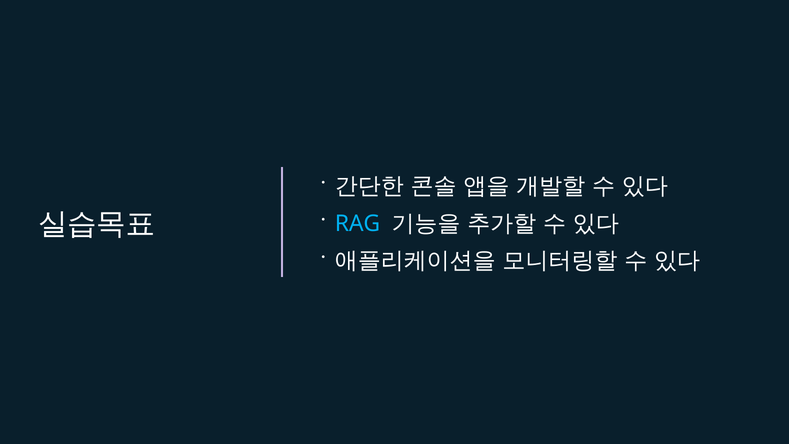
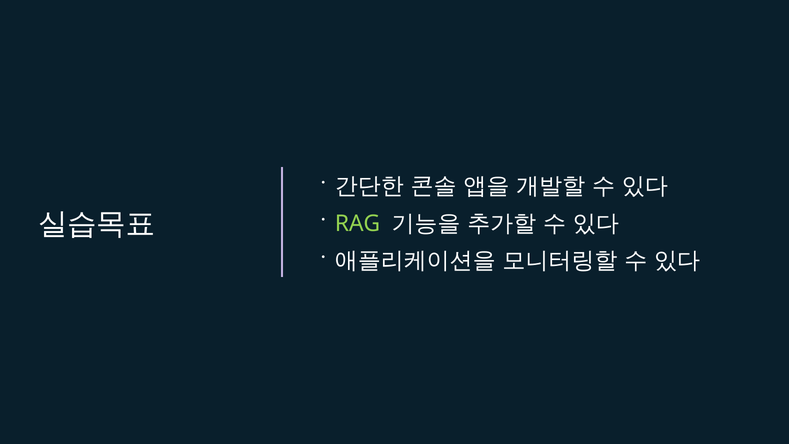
RAG colour: light blue -> light green (358, 223)
